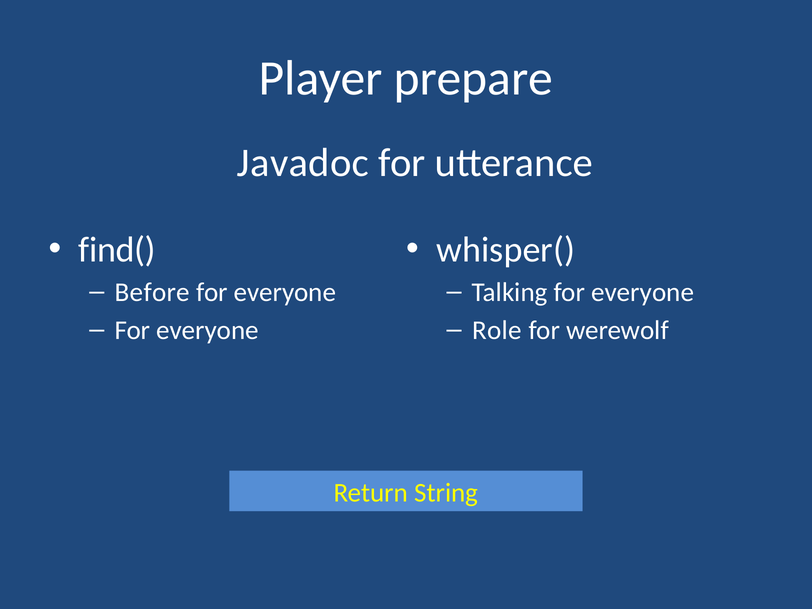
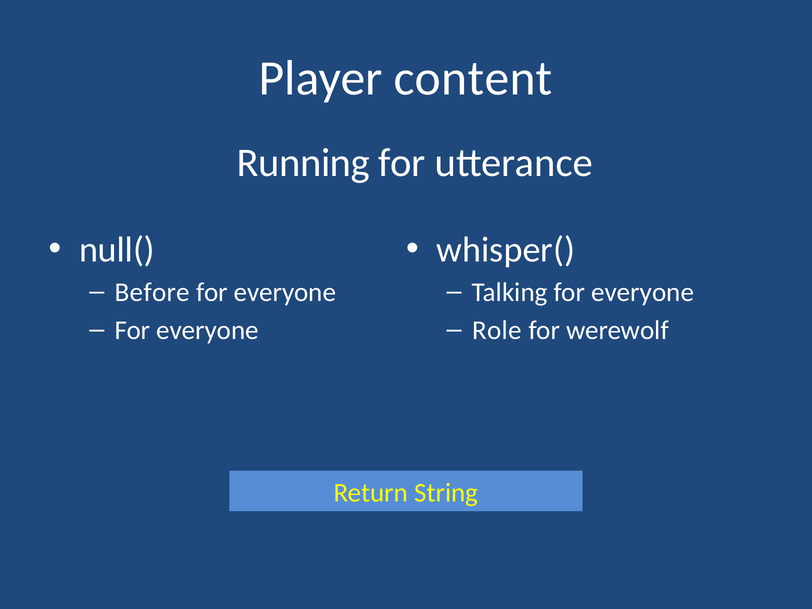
prepare: prepare -> content (473, 79)
Javadoc: Javadoc -> Running (303, 163)
find(: find( -> null( (117, 250)
